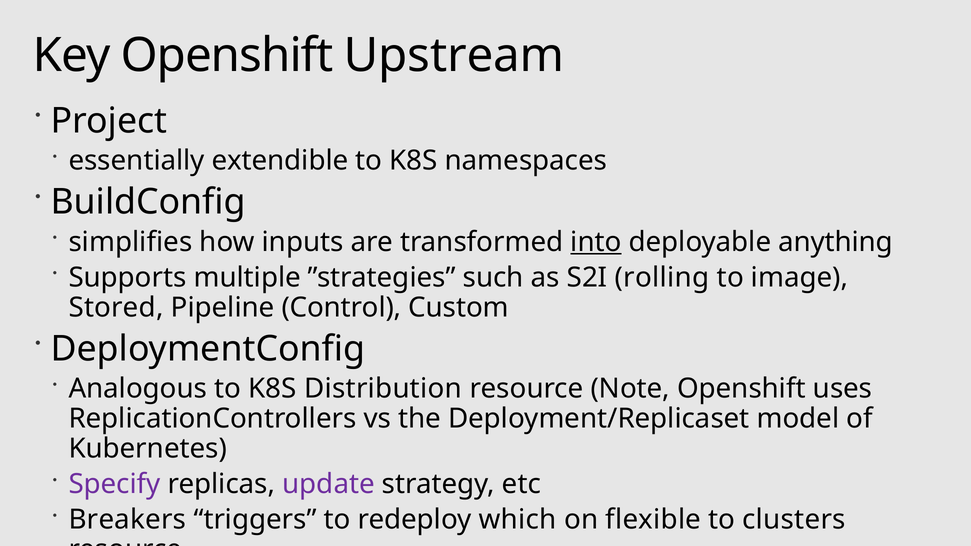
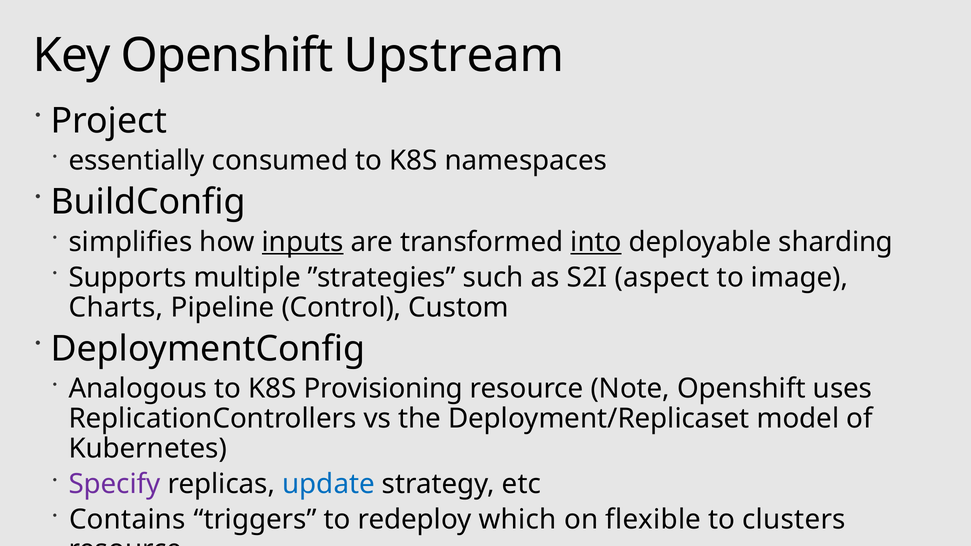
extendible: extendible -> consumed (280, 161)
inputs underline: none -> present (303, 242)
anything: anything -> sharding (836, 242)
rolling: rolling -> aspect (662, 278)
Stored: Stored -> Charts (116, 307)
Distribution: Distribution -> Provisioning (383, 389)
update colour: purple -> blue (329, 484)
Breakers: Breakers -> Contains (127, 520)
